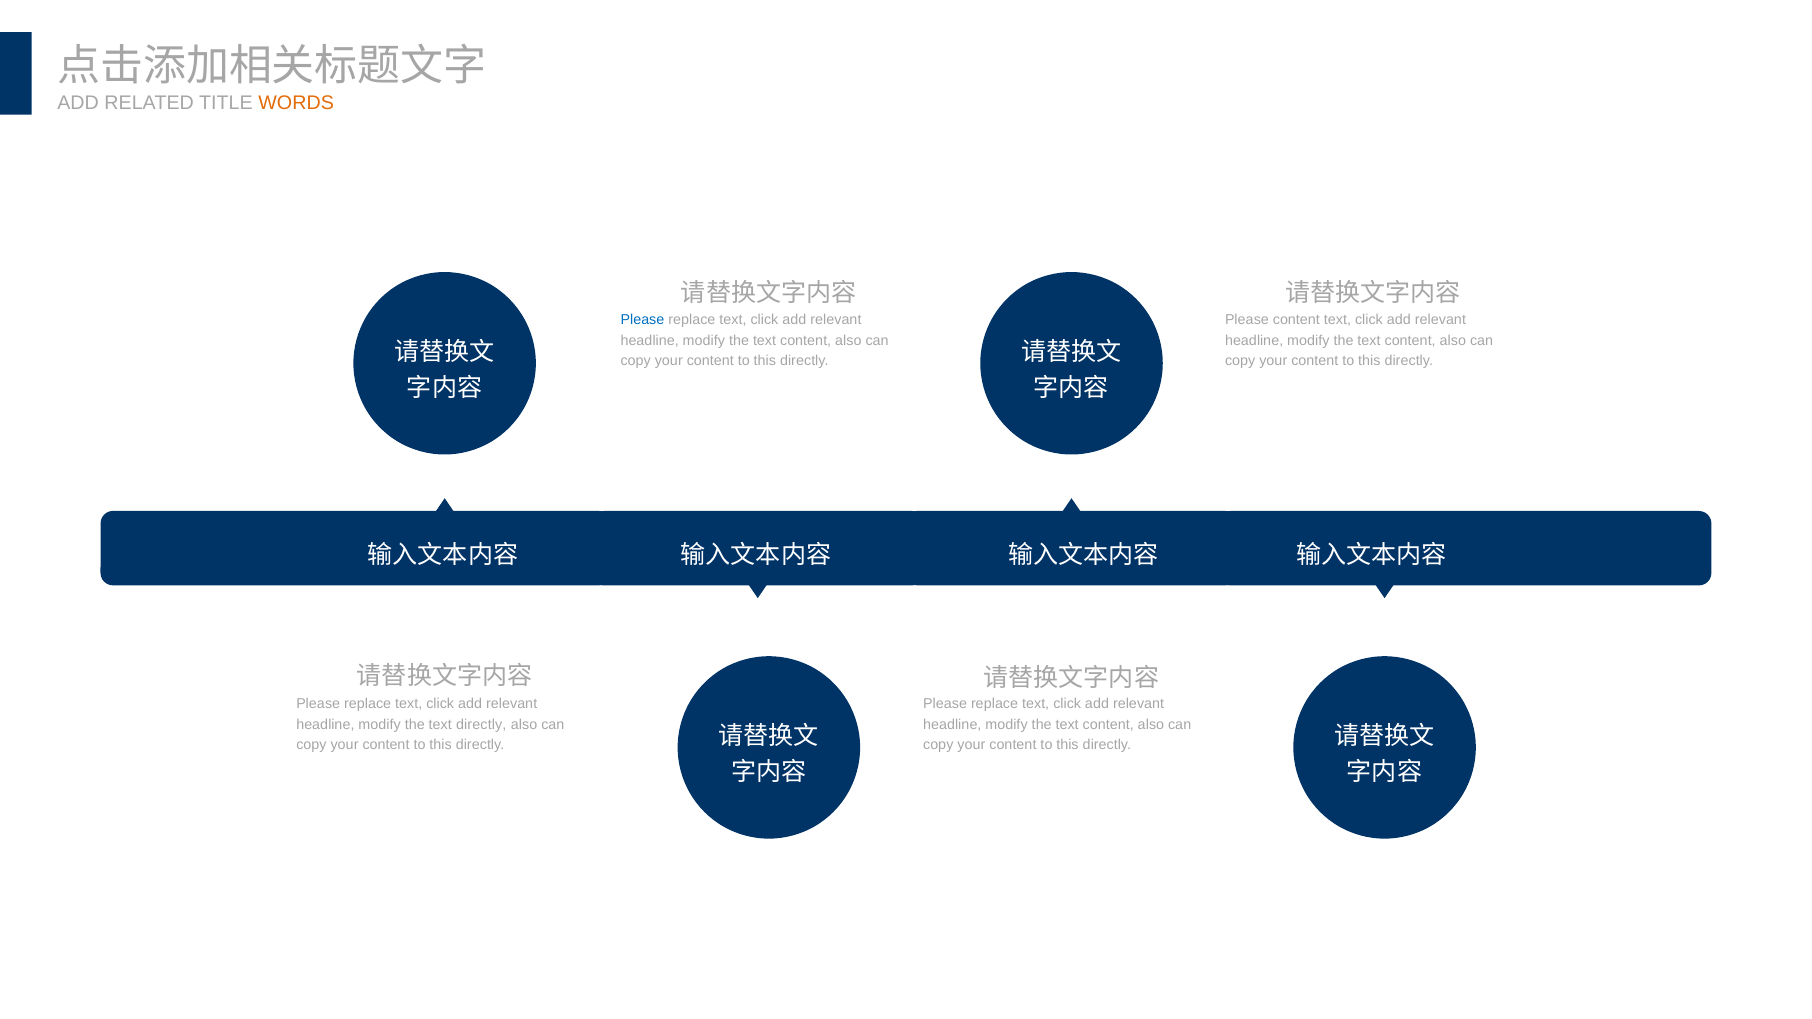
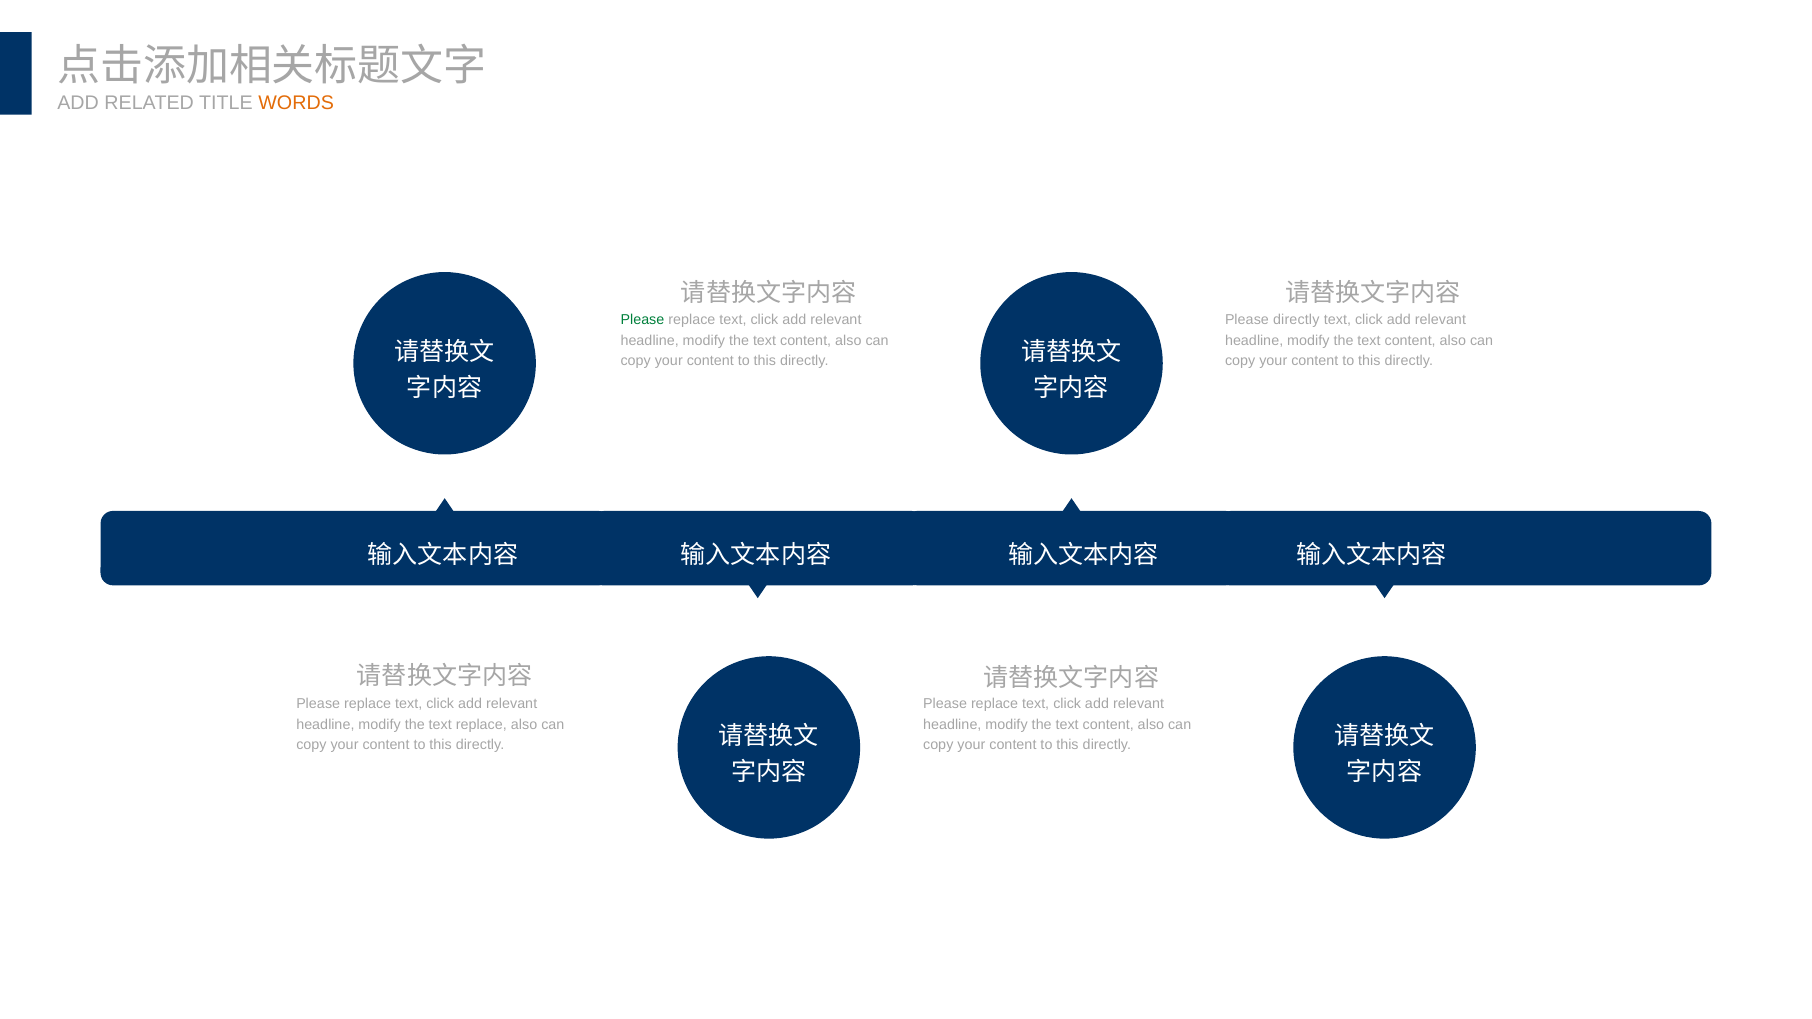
Please colour: blue -> green (642, 320)
Please content: content -> directly (1296, 320)
text directly: directly -> replace (481, 725)
